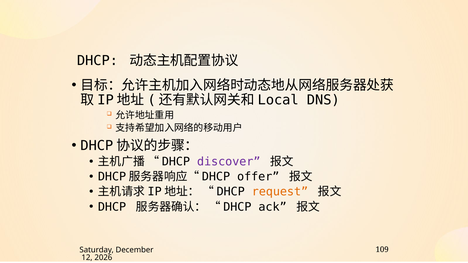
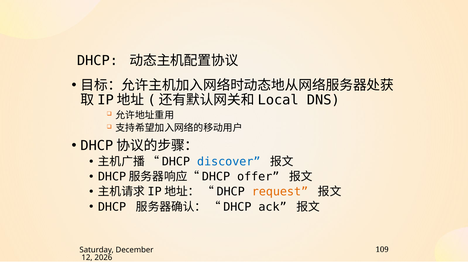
discover colour: purple -> blue (229, 162)
